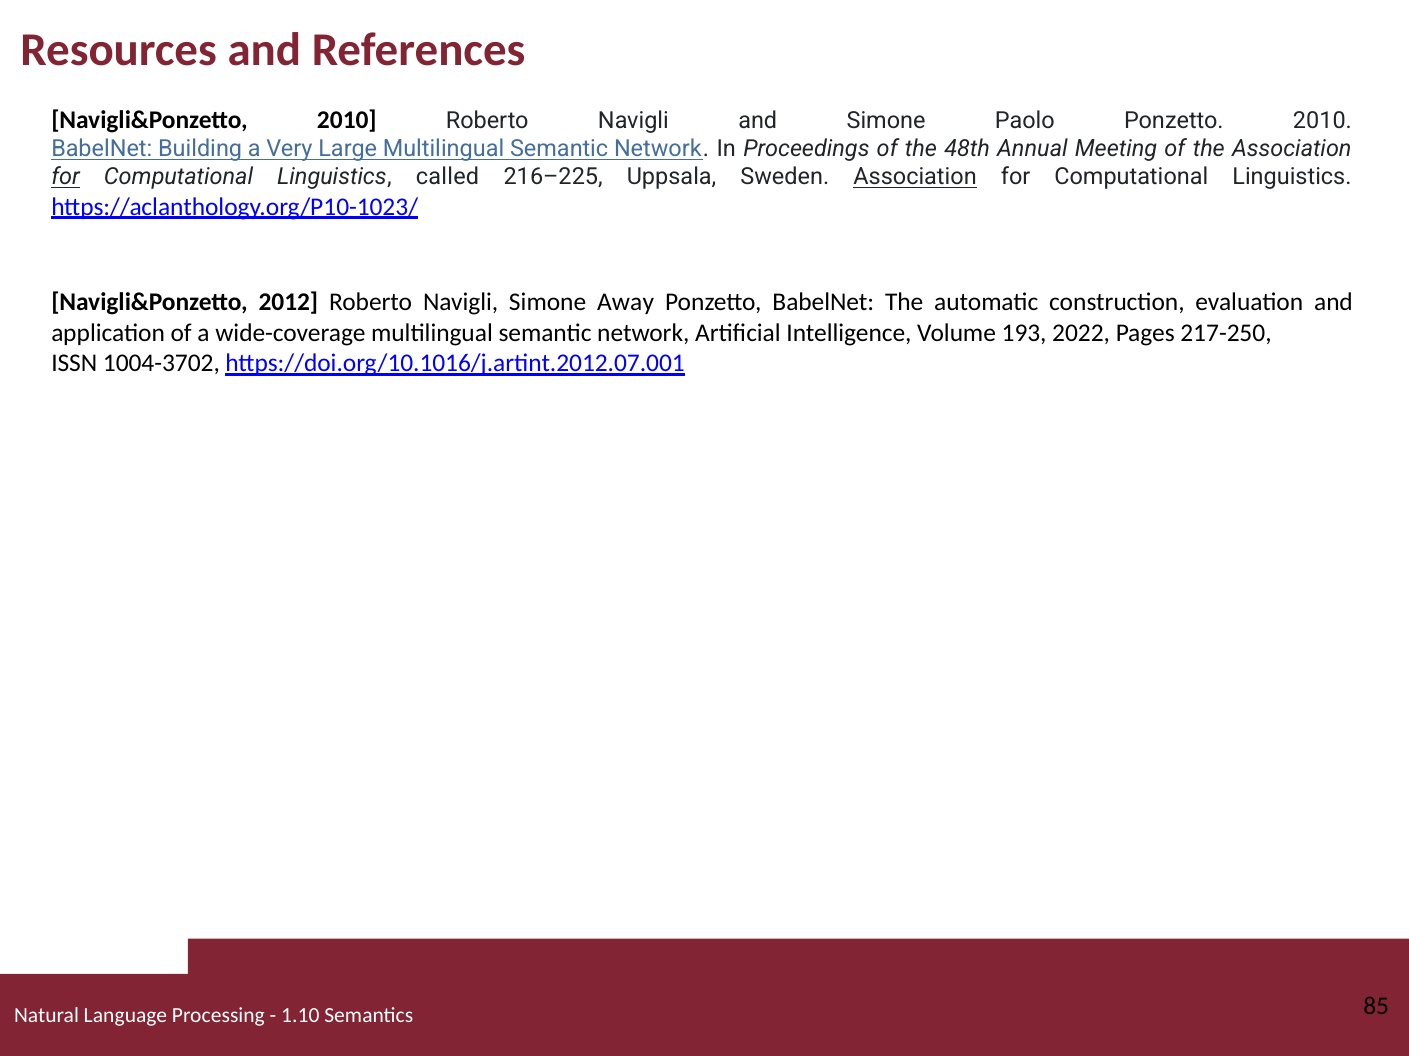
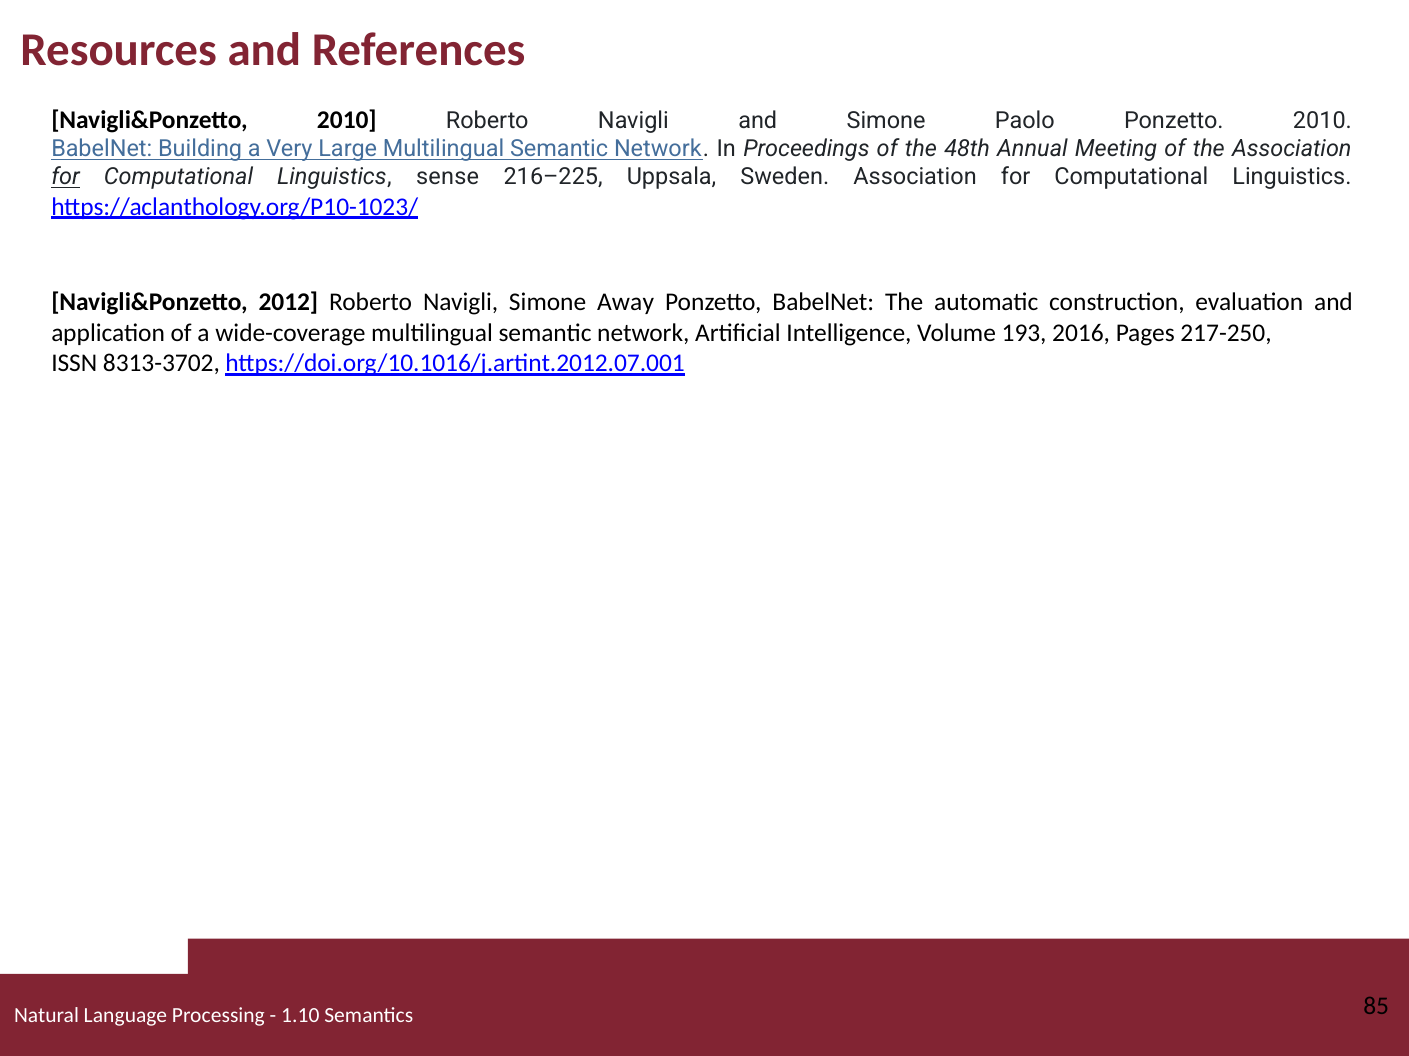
called: called -> sense (448, 177)
Association underline: present -> none (915, 177)
2022: 2022 -> 2016 (1081, 333)
1004-3702: 1004-3702 -> 8313-3702 (161, 364)
